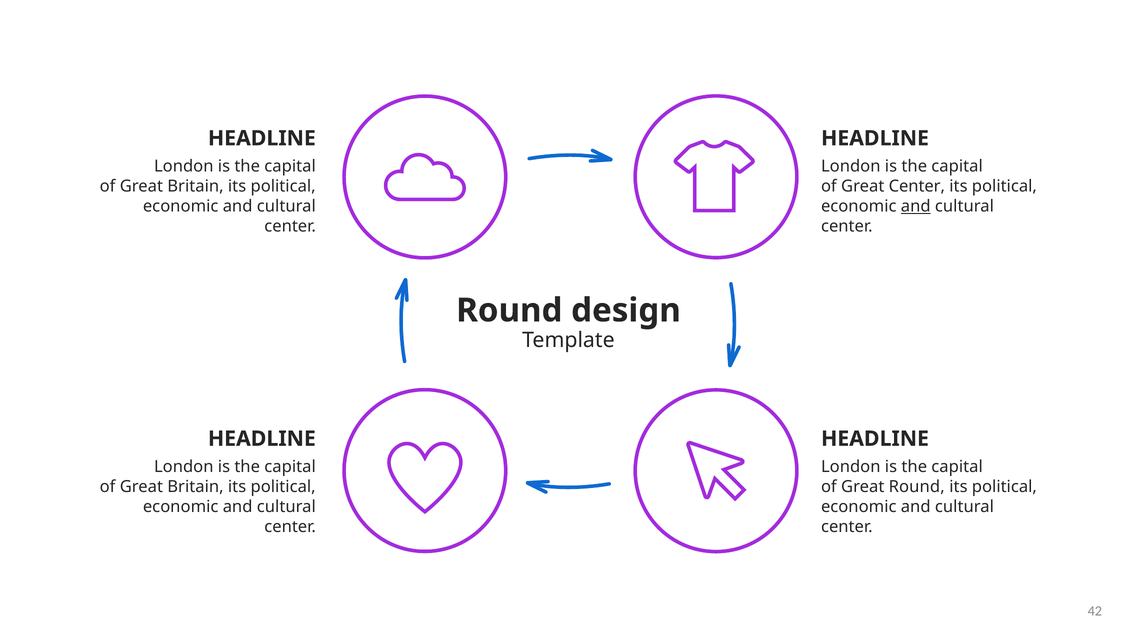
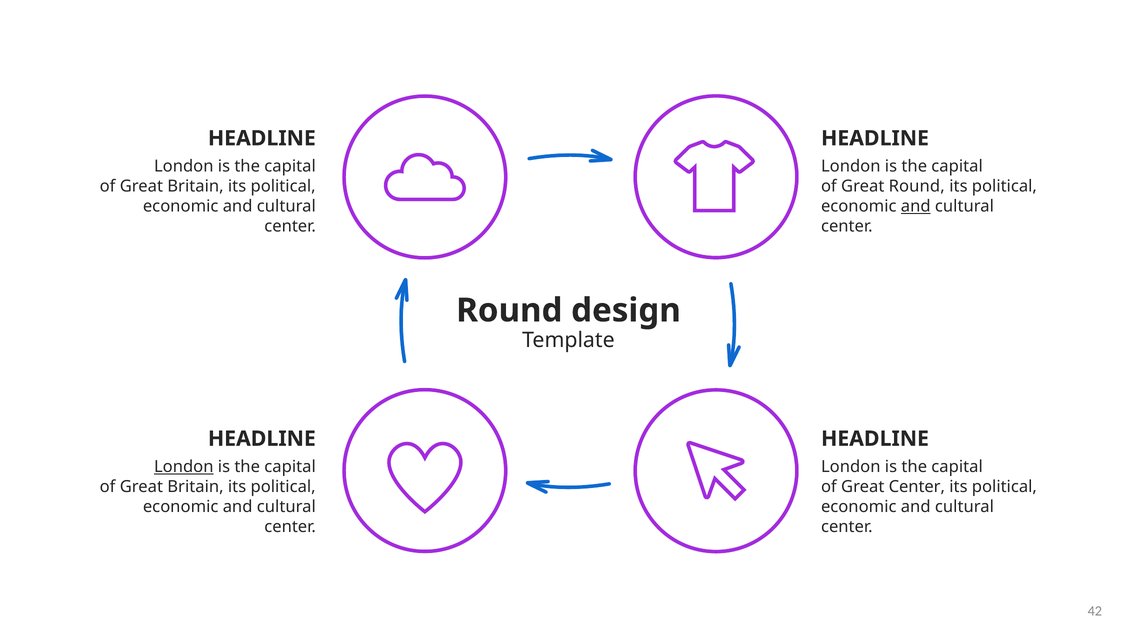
Great Center: Center -> Round (917, 186)
London underline: none -> present (184, 467)
Great Round: Round -> Center (917, 486)
